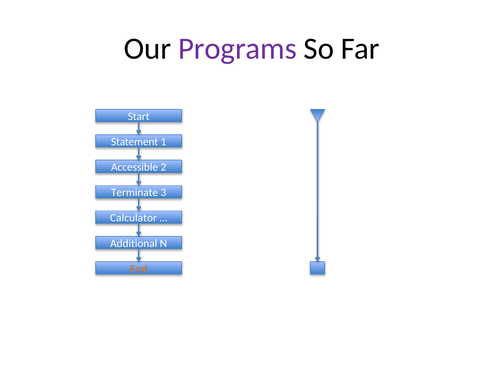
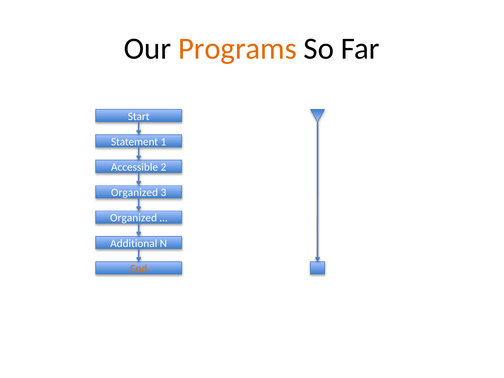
Programs colour: purple -> orange (237, 49)
Terminate: Terminate -> Organized (135, 193)
Calculator: Calculator -> Organized (134, 218)
